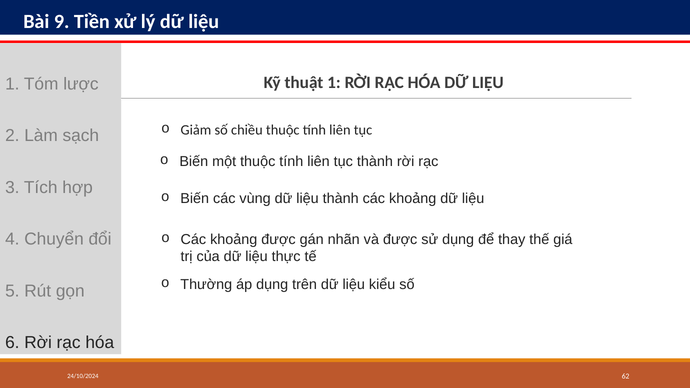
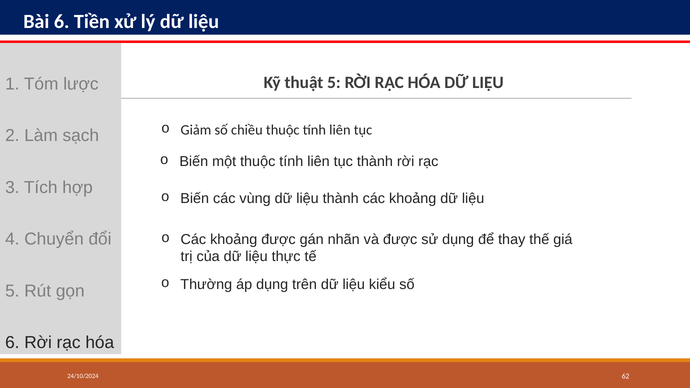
Bài 9: 9 -> 6 (62, 21)
thuật 1: 1 -> 5 (334, 83)
